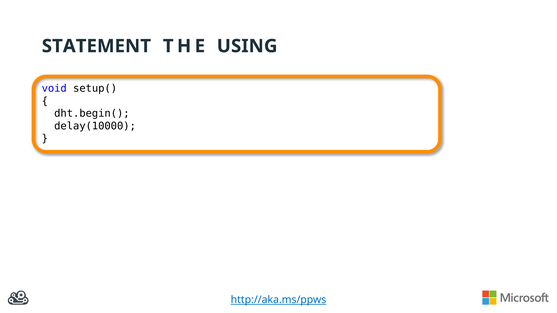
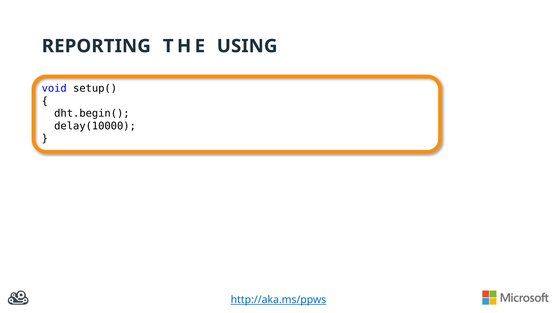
STATEMENT: STATEMENT -> REPORTING (96, 46)
